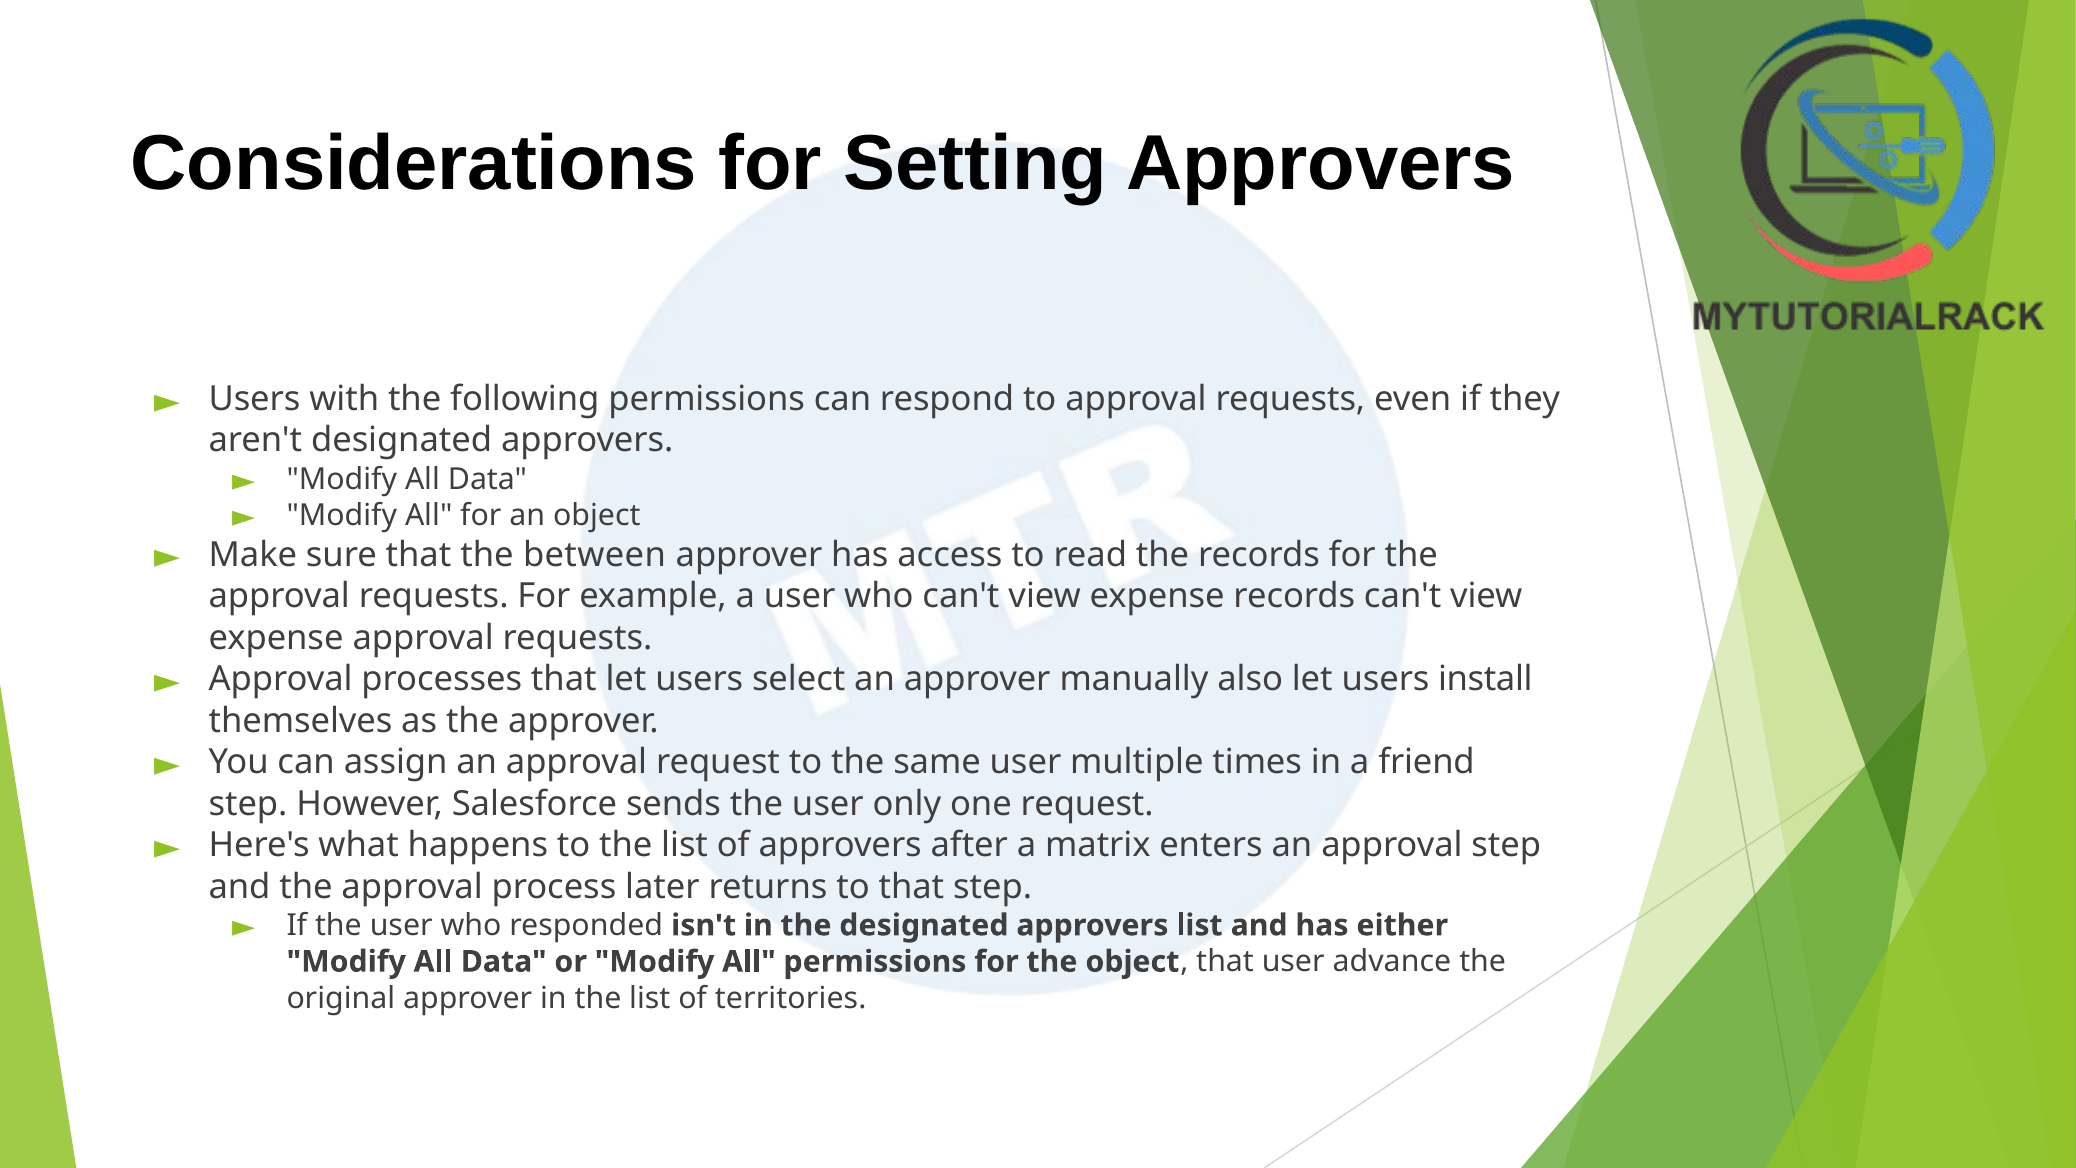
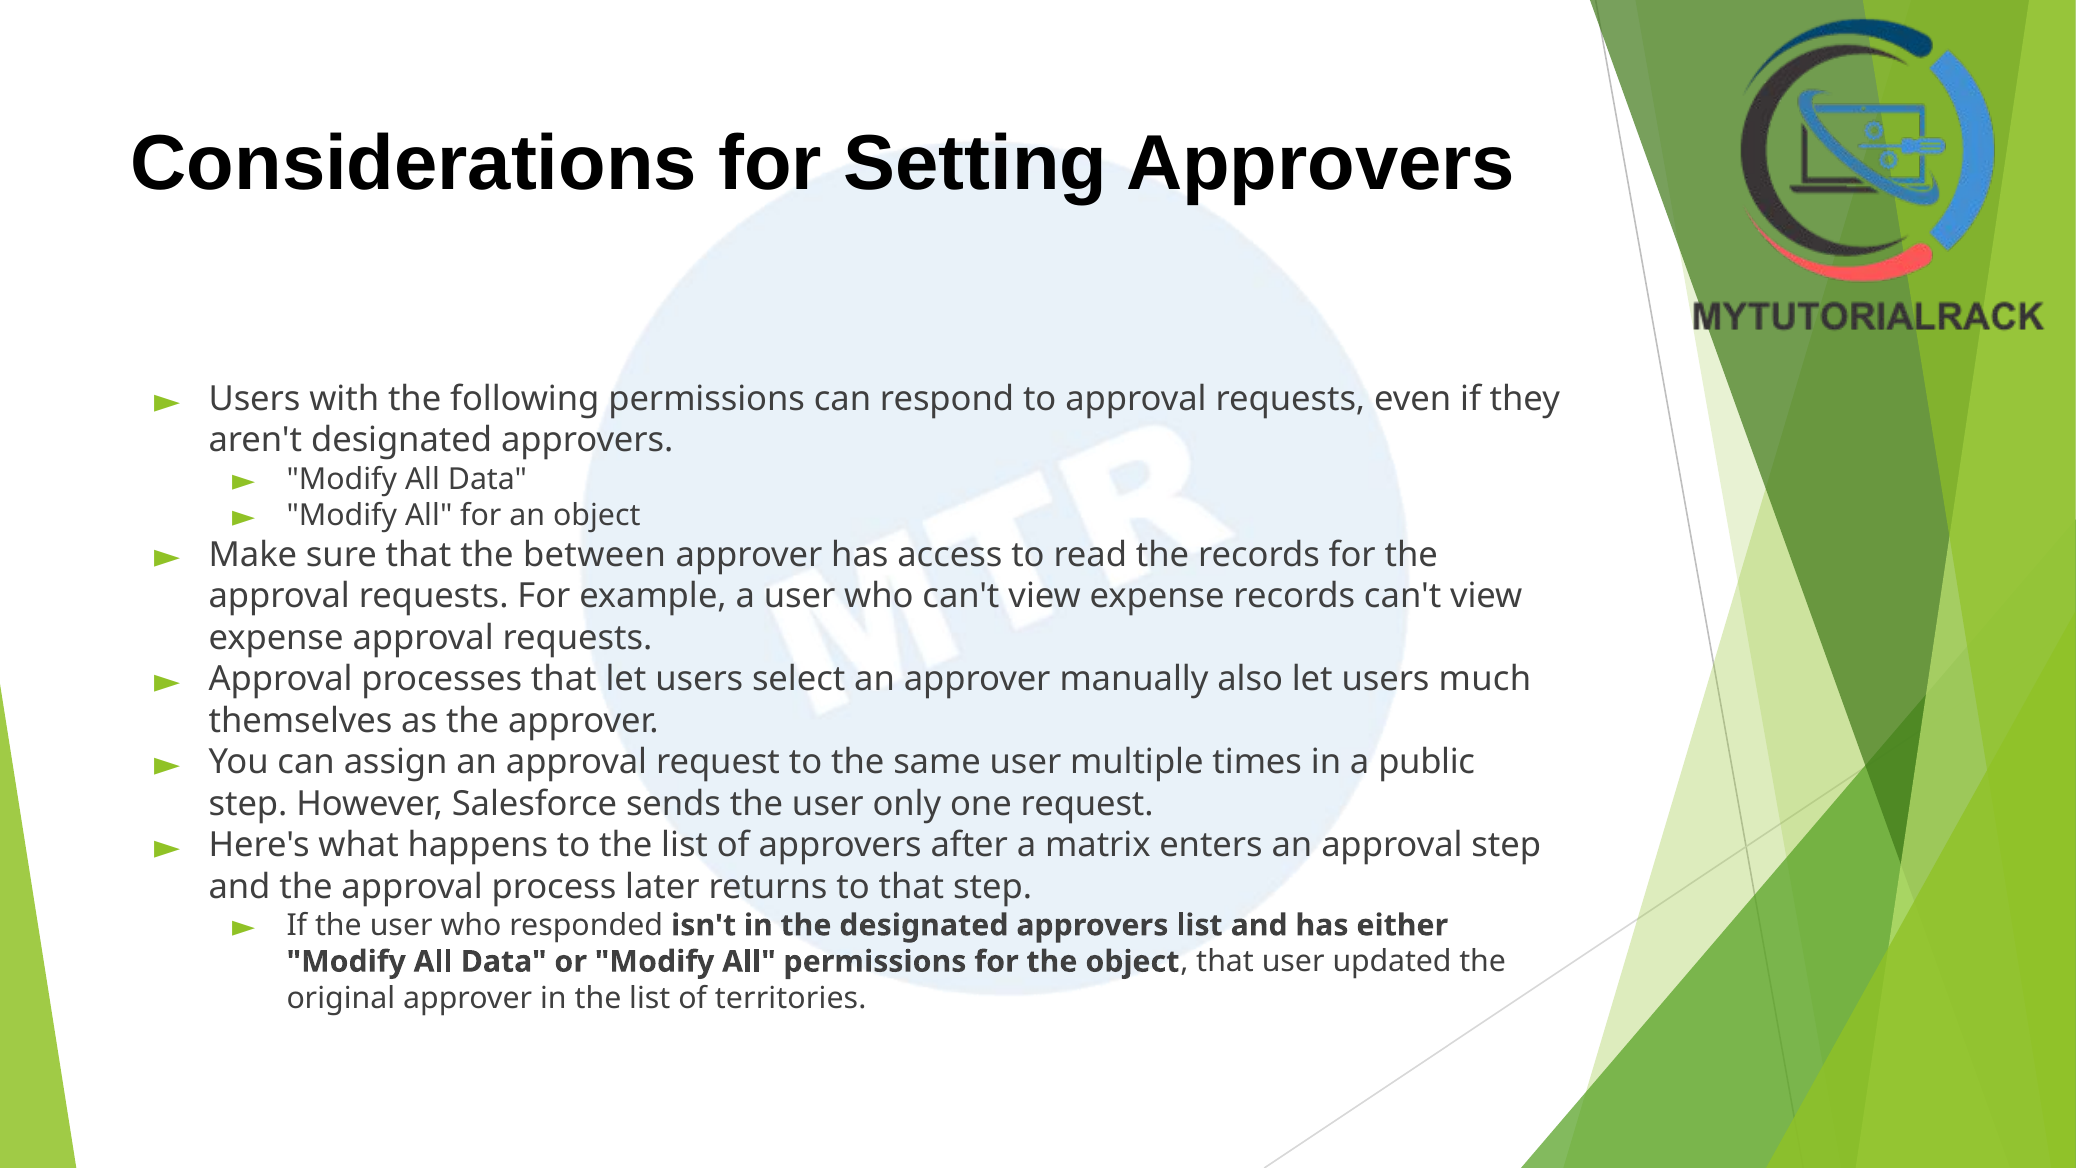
install: install -> much (1485, 679)
friend: friend -> public (1427, 762)
advance: advance -> updated (1392, 962)
